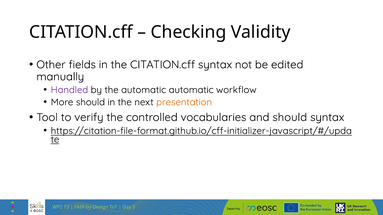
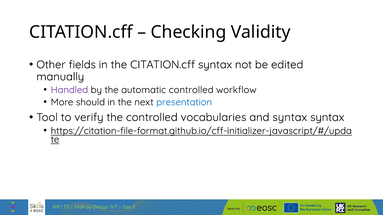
automatic automatic: automatic -> controlled (191, 90)
presentation colour: orange -> blue (184, 102)
and should: should -> syntax (290, 118)
